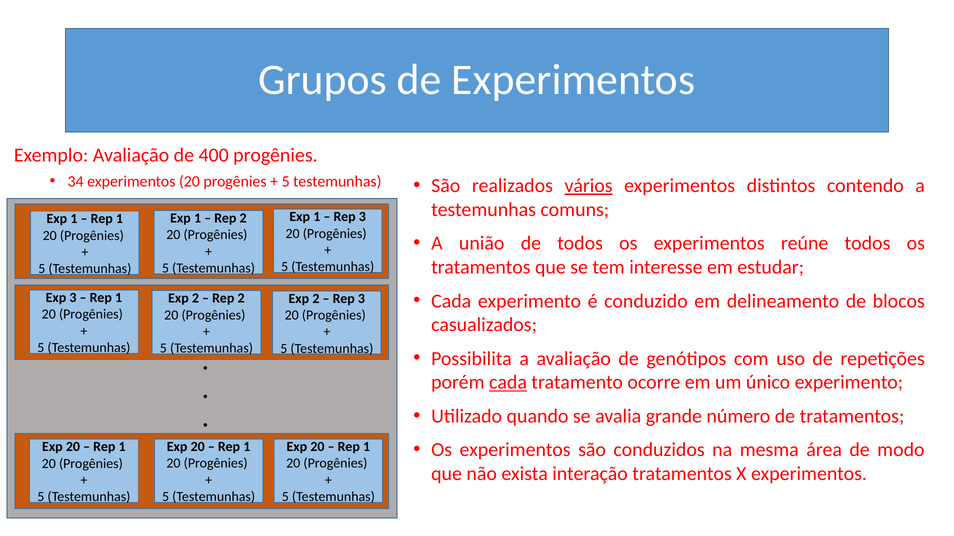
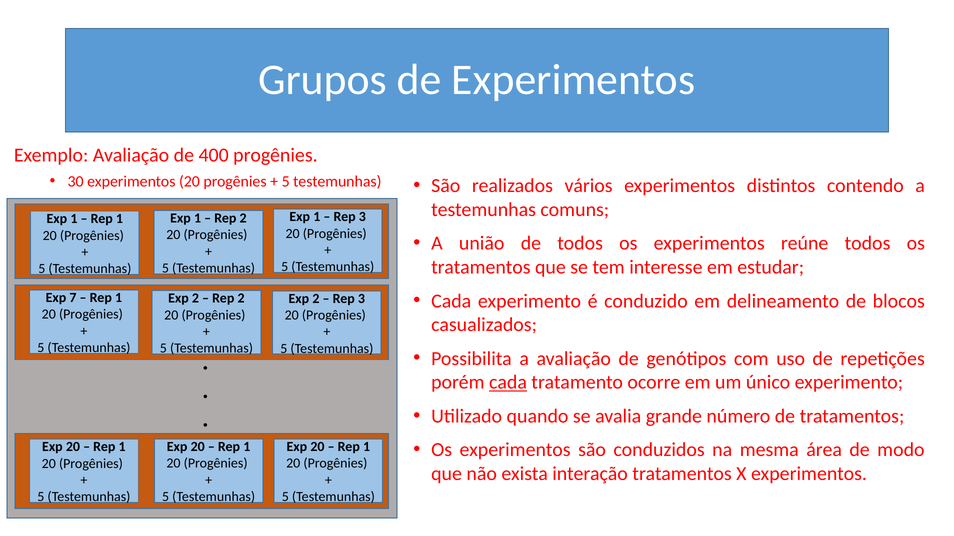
34: 34 -> 30 (76, 182)
vários underline: present -> none (589, 186)
Exp 3: 3 -> 7 (73, 298)
